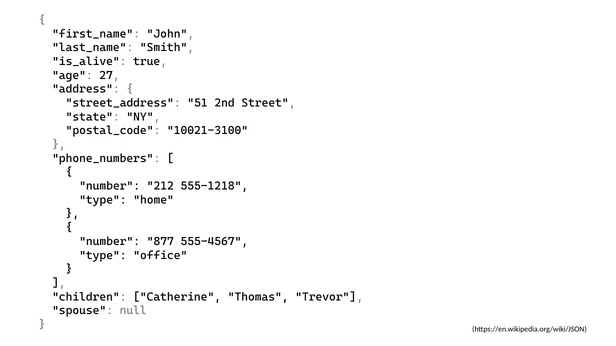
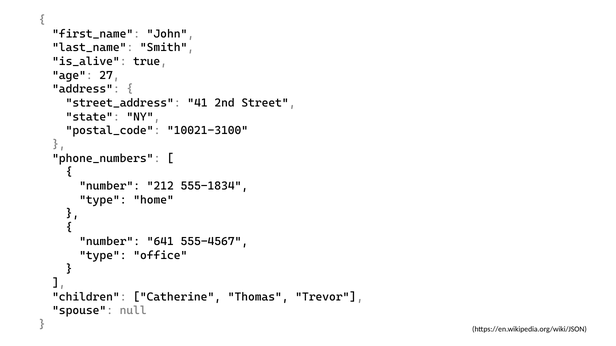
51: 51 -> 41 (198, 103)
555-1218: 555-1218 -> 555-1834 (214, 186)
877: 877 -> 641 (160, 242)
